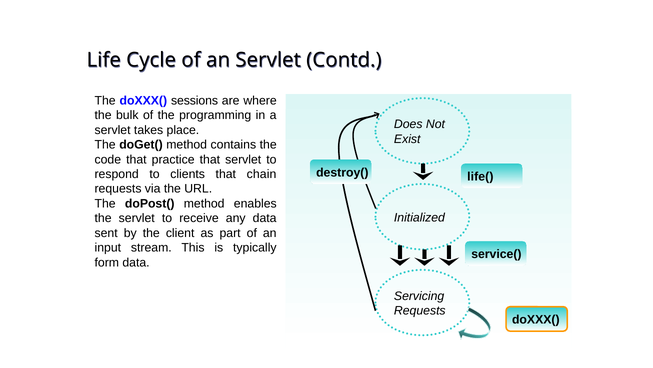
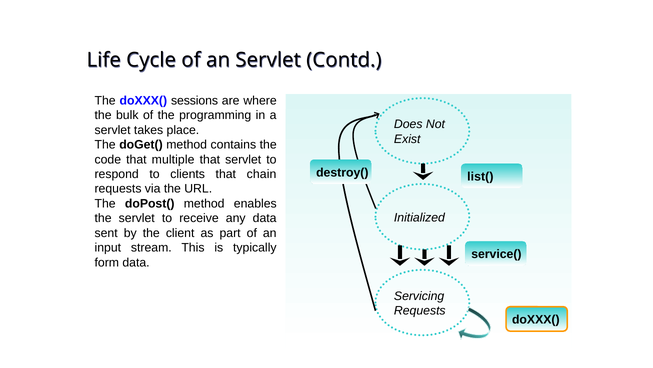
practice: practice -> multiple (173, 159)
life(: life( -> list( (480, 176)
